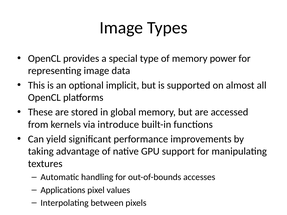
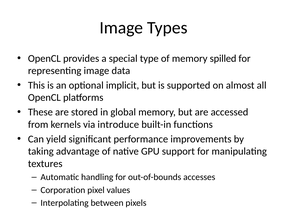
power: power -> spilled (223, 58)
Applications: Applications -> Corporation (63, 190)
